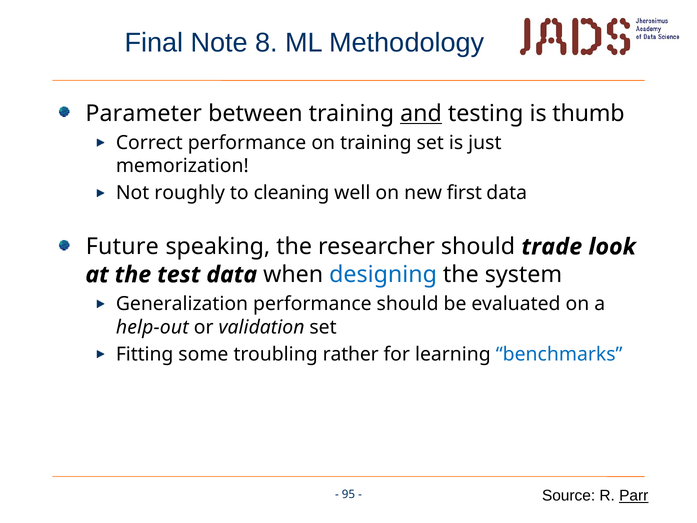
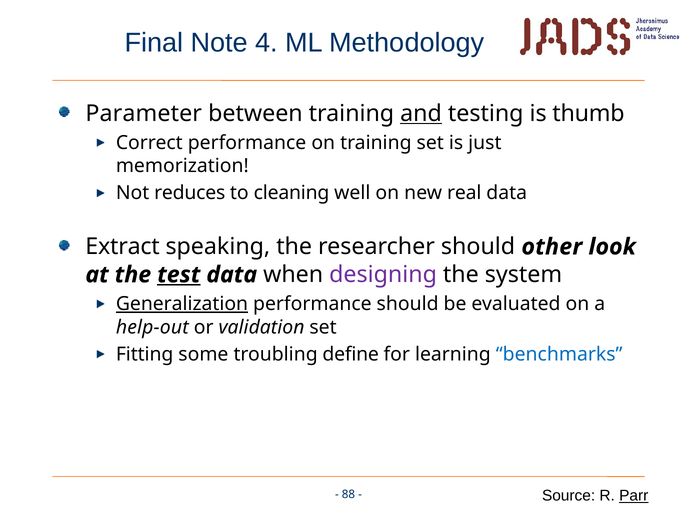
8: 8 -> 4 (266, 43)
roughly: roughly -> reduces (190, 193)
first: first -> real (464, 193)
Future: Future -> Extract (123, 247)
trade: trade -> other (552, 247)
test underline: none -> present (179, 275)
designing colour: blue -> purple (383, 275)
Generalization underline: none -> present (182, 304)
rather: rather -> define (351, 354)
95: 95 -> 88 (348, 494)
